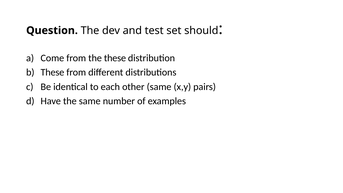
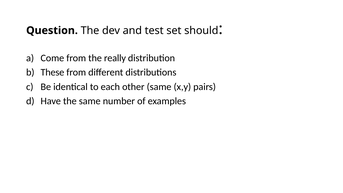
the these: these -> really (115, 58)
